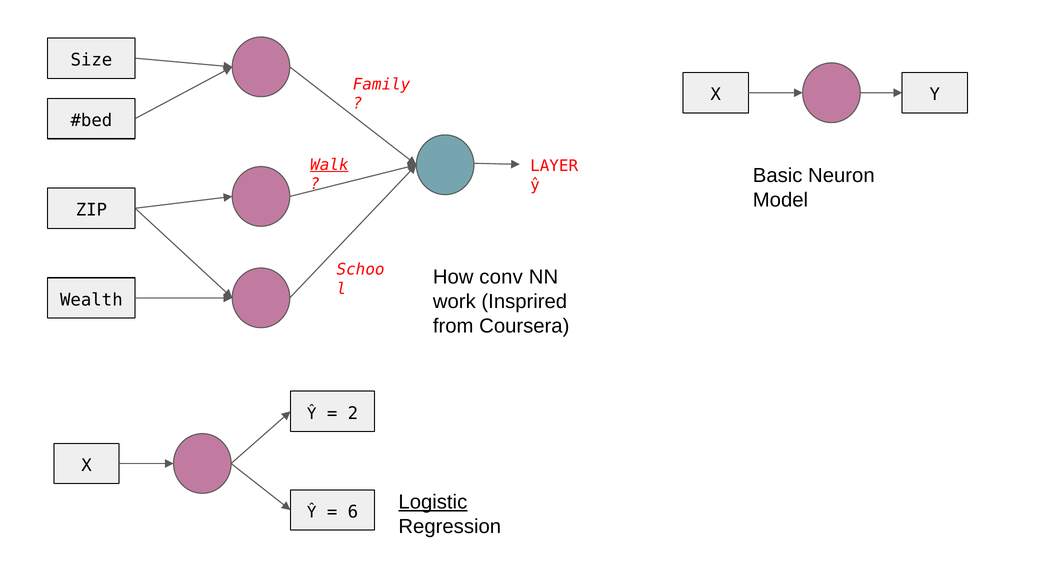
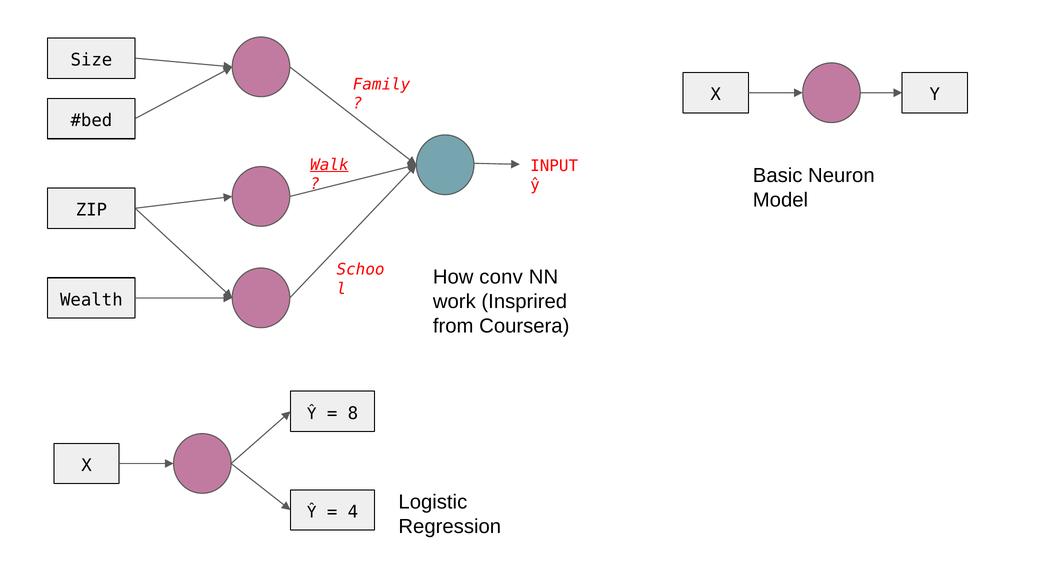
LAYER: LAYER -> INPUT (554, 166)
2: 2 -> 8 (353, 413)
Logistic underline: present -> none (433, 502)
6: 6 -> 4 (353, 512)
